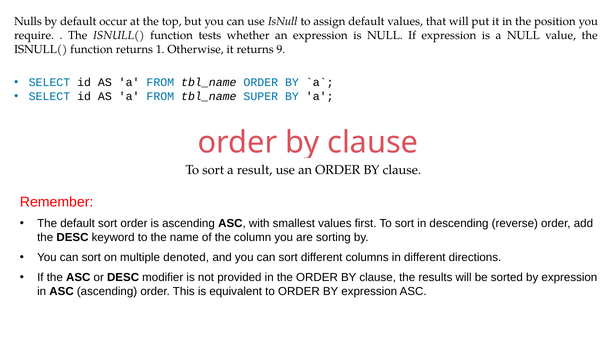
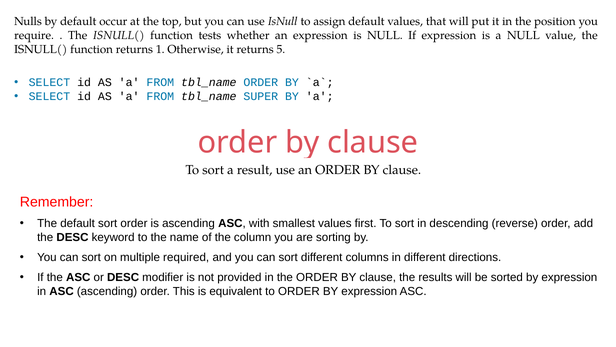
9: 9 -> 5 (281, 49)
denoted: denoted -> required (186, 257)
